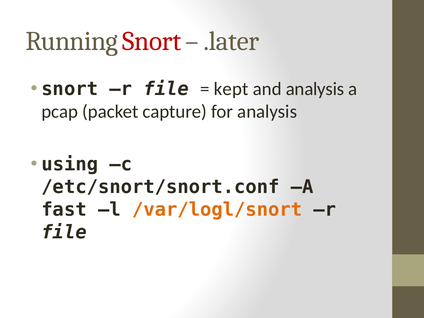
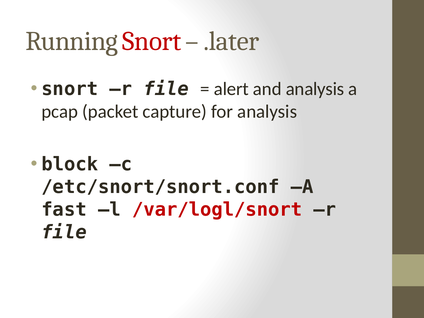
kept: kept -> alert (231, 89)
using: using -> block (70, 164)
/var/logl/snort colour: orange -> red (217, 210)
